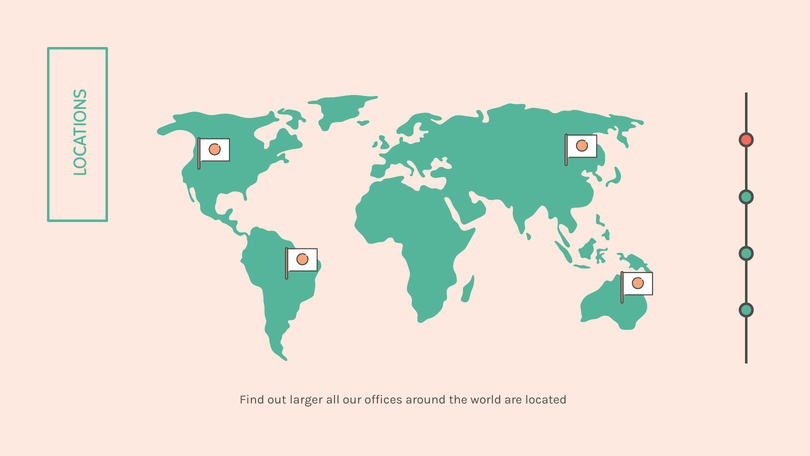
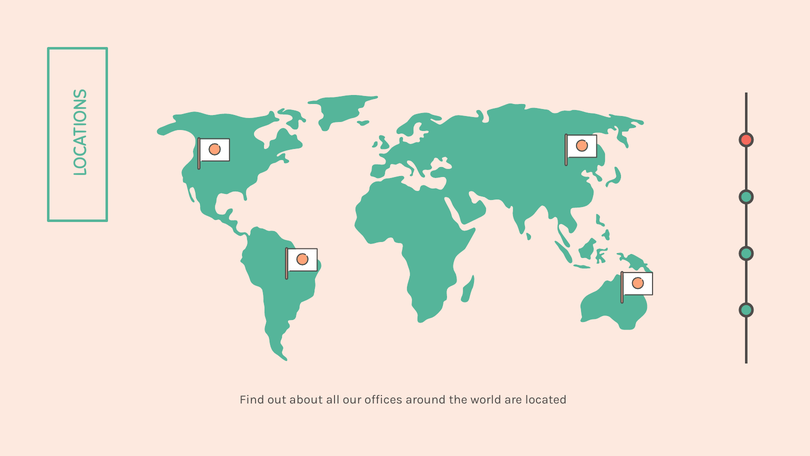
larger: larger -> about (306, 399)
